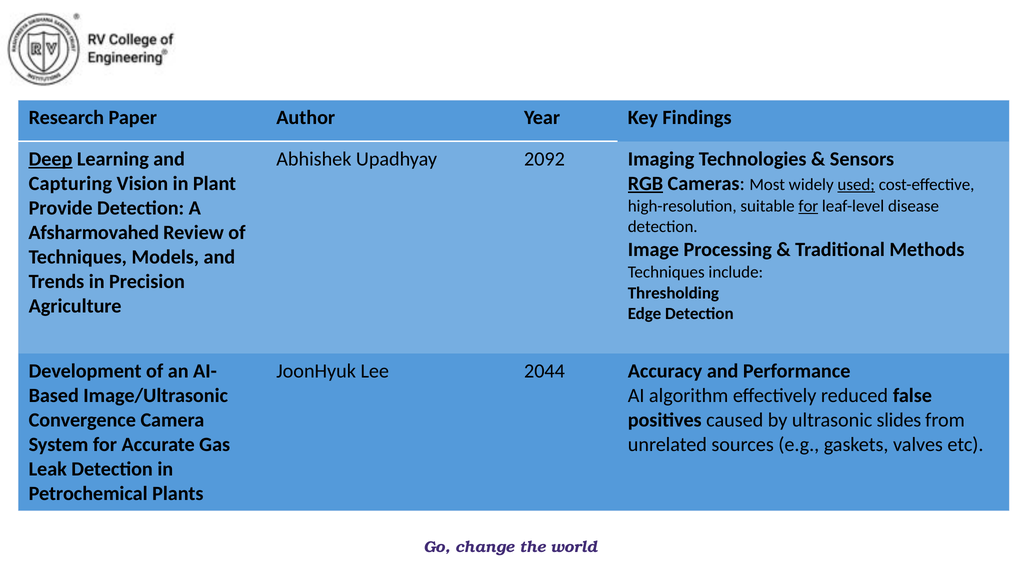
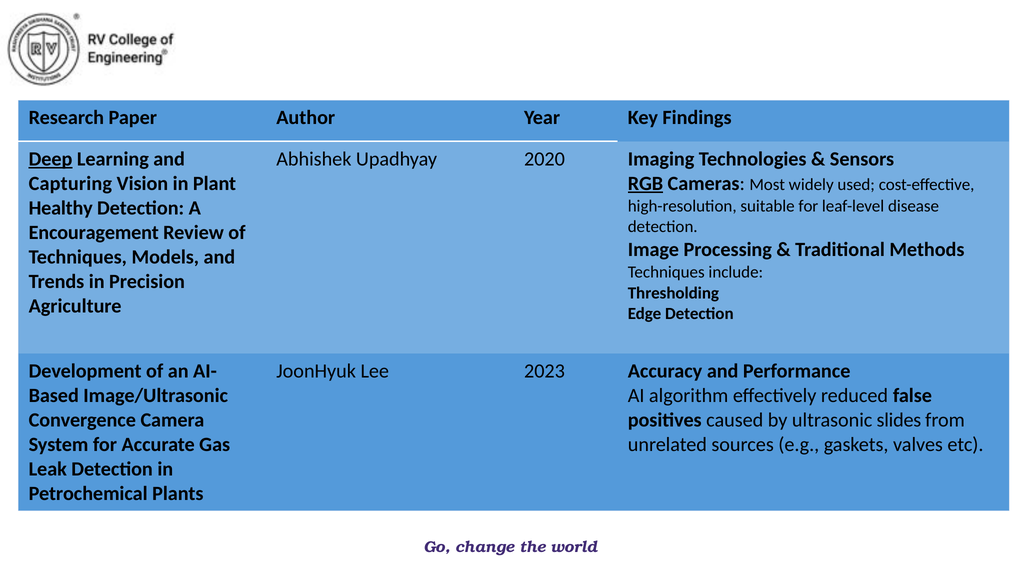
2092: 2092 -> 2020 (544, 159)
used underline: present -> none (856, 185)
for underline: present -> none (808, 206)
Provide: Provide -> Healthy (61, 208)
Afsharmovahed: Afsharmovahed -> Encouragement (94, 233)
2044: 2044 -> 2023 (544, 371)
